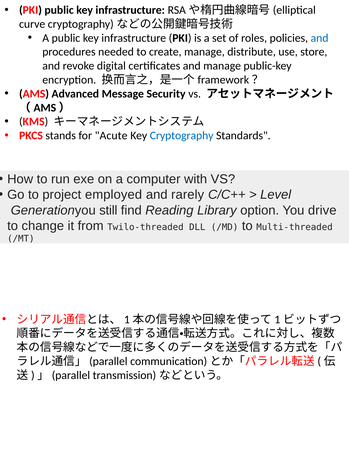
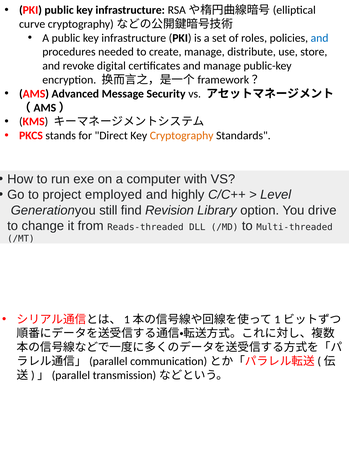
Acute: Acute -> Direct (111, 136)
Cryptography colour: blue -> orange (182, 136)
rarely: rarely -> highly (188, 195)
Reading: Reading -> Revision (169, 210)
Twilo-threaded: Twilo-threaded -> Reads-threaded (145, 227)
